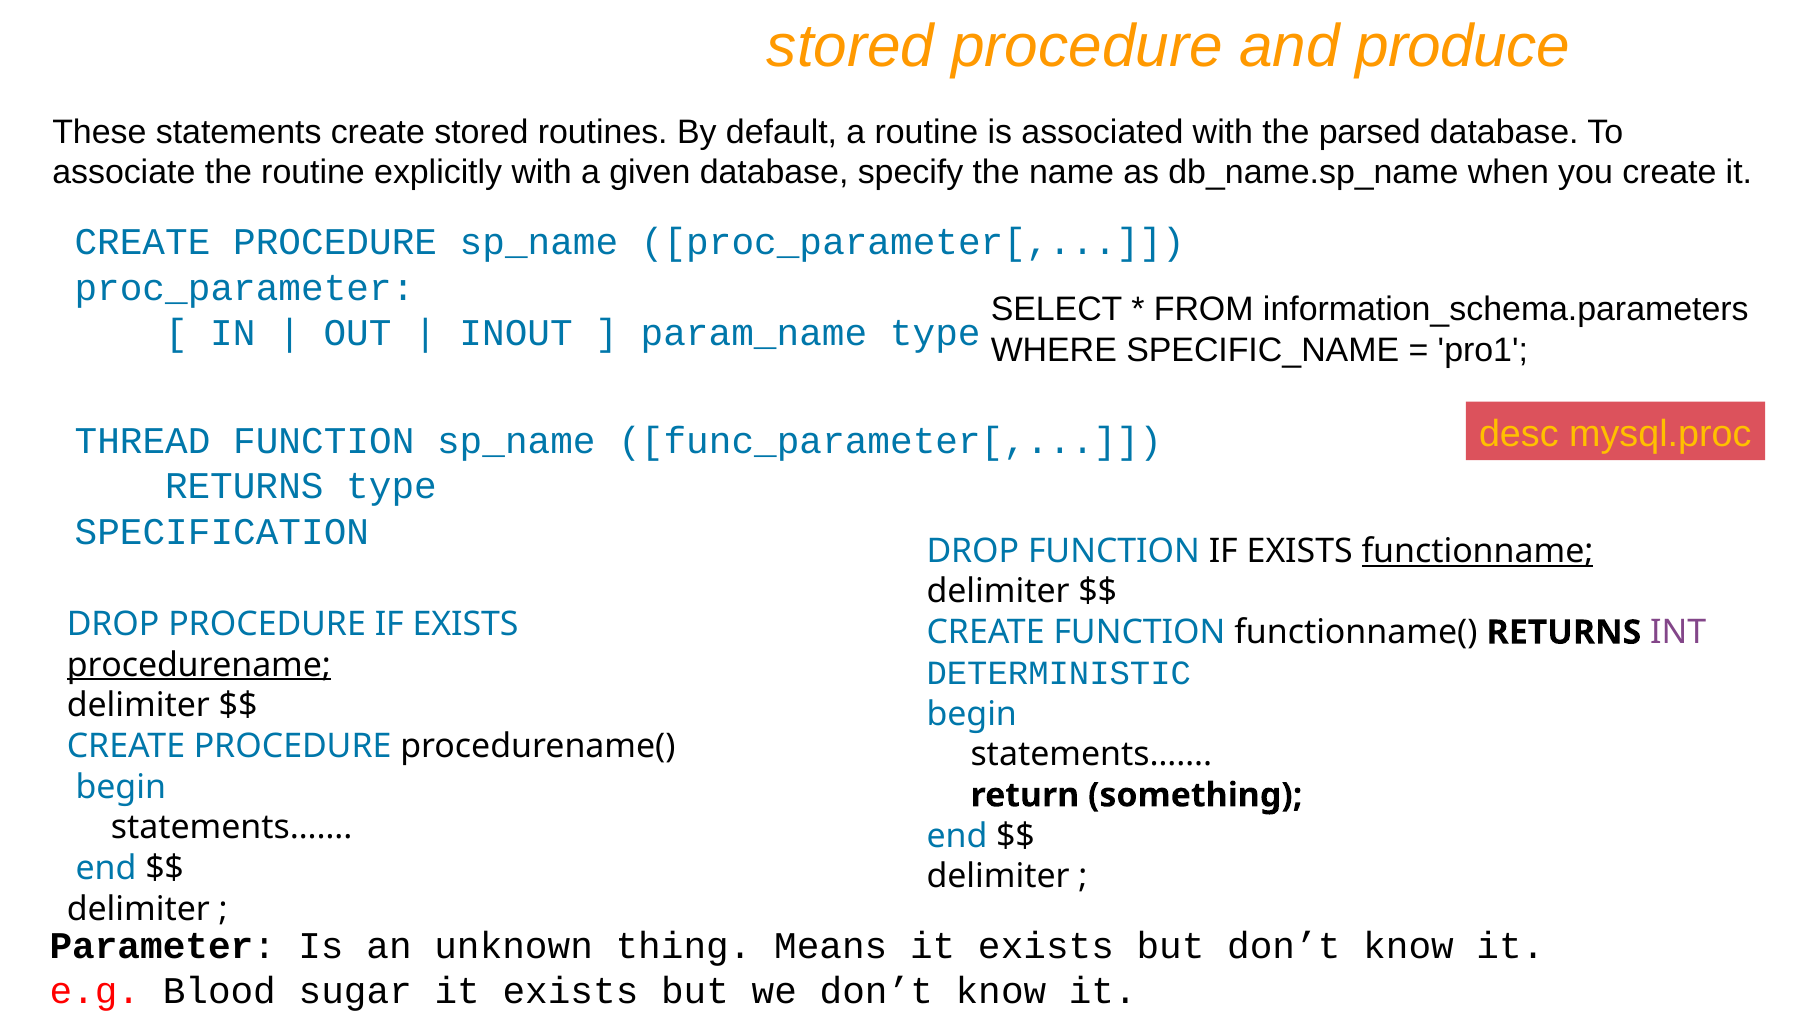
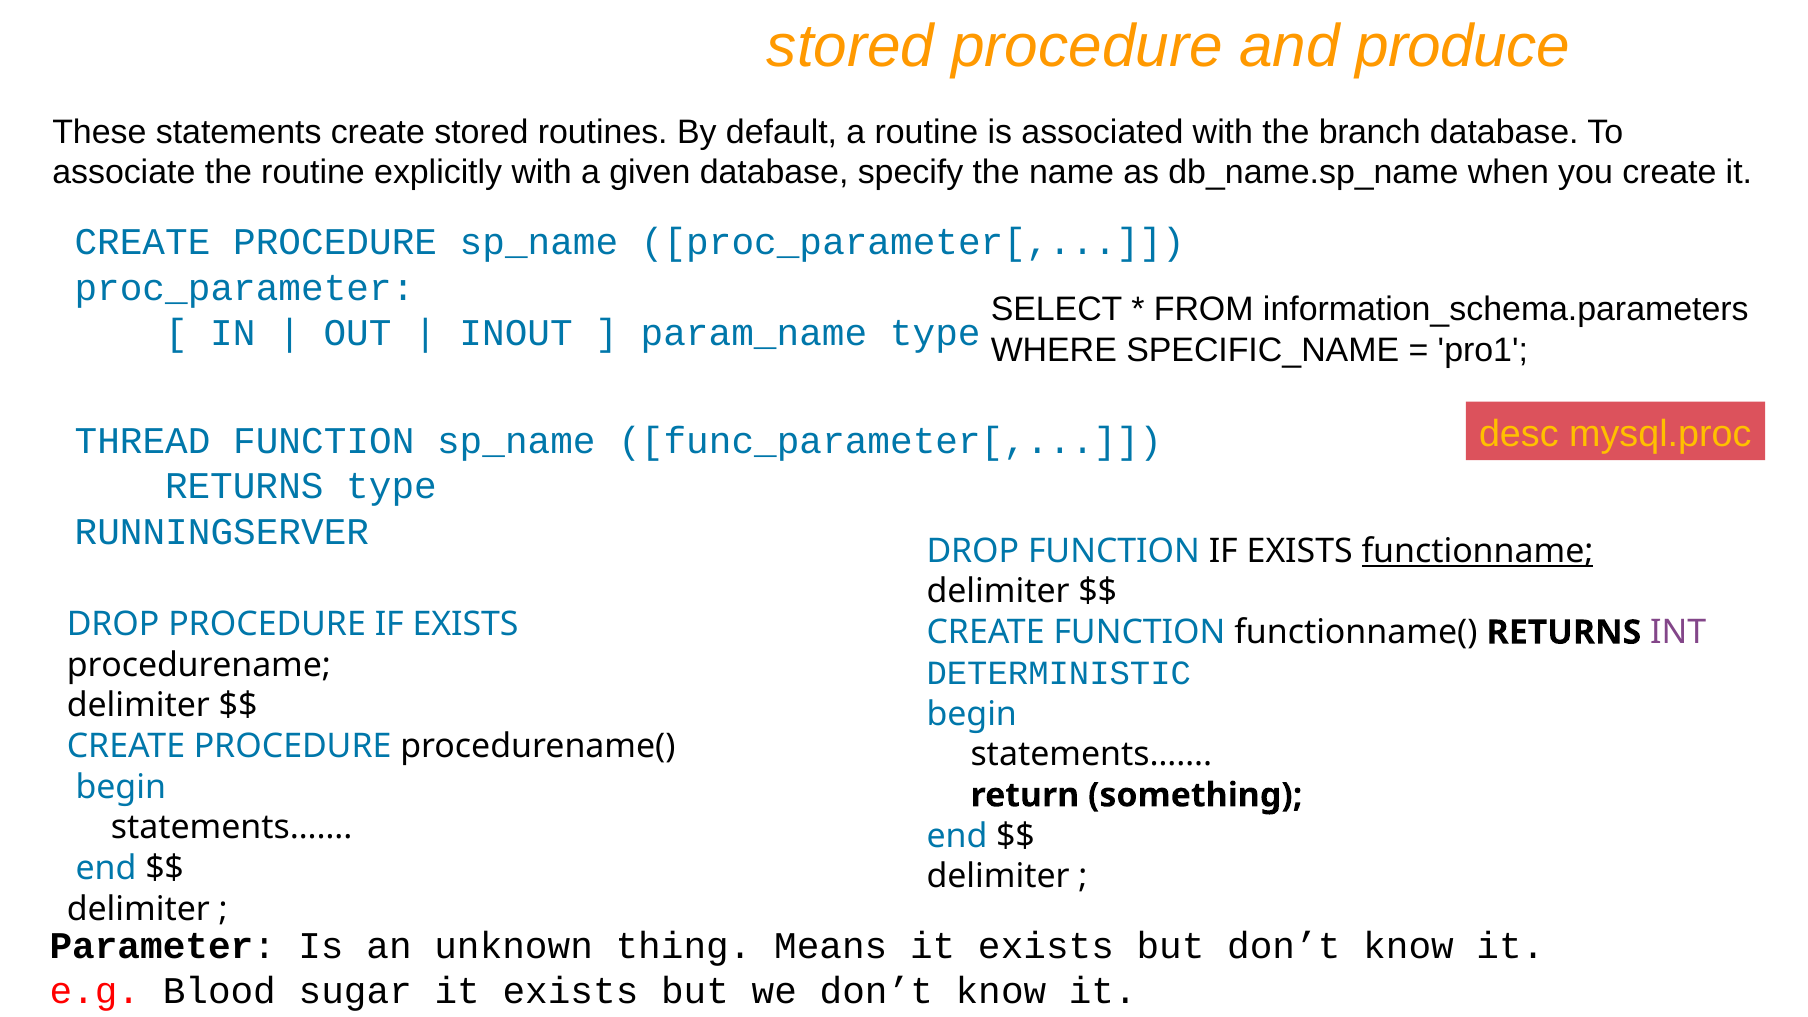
parsed: parsed -> branch (1370, 132)
SPECIFICATION: SPECIFICATION -> RUNNINGSERVER (222, 532)
procedurename underline: present -> none (199, 665)
